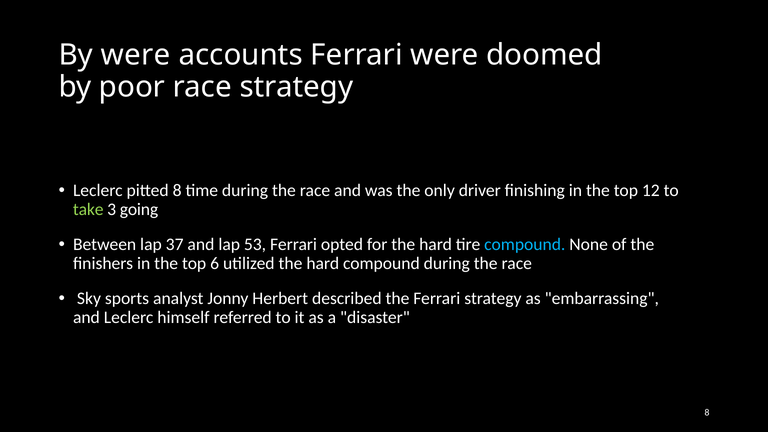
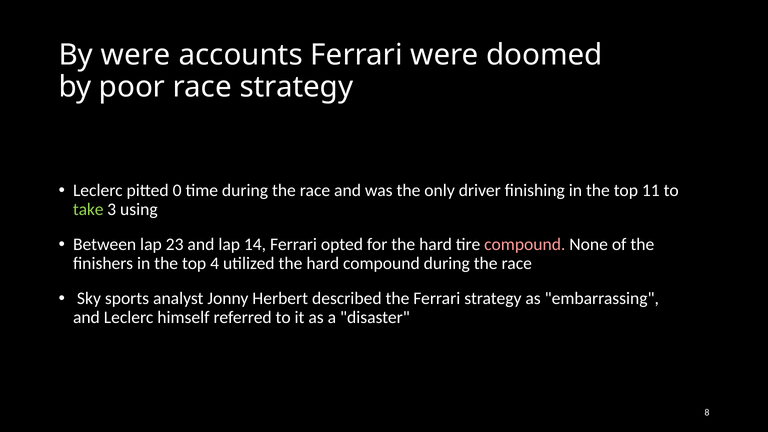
pitted 8: 8 -> 0 (177, 191)
12: 12 -> 11 (651, 191)
going: going -> using (139, 210)
37: 37 -> 23 (175, 245)
53: 53 -> 14 (255, 245)
compound colour: light blue -> pink (525, 245)
6: 6 -> 4 (215, 264)
